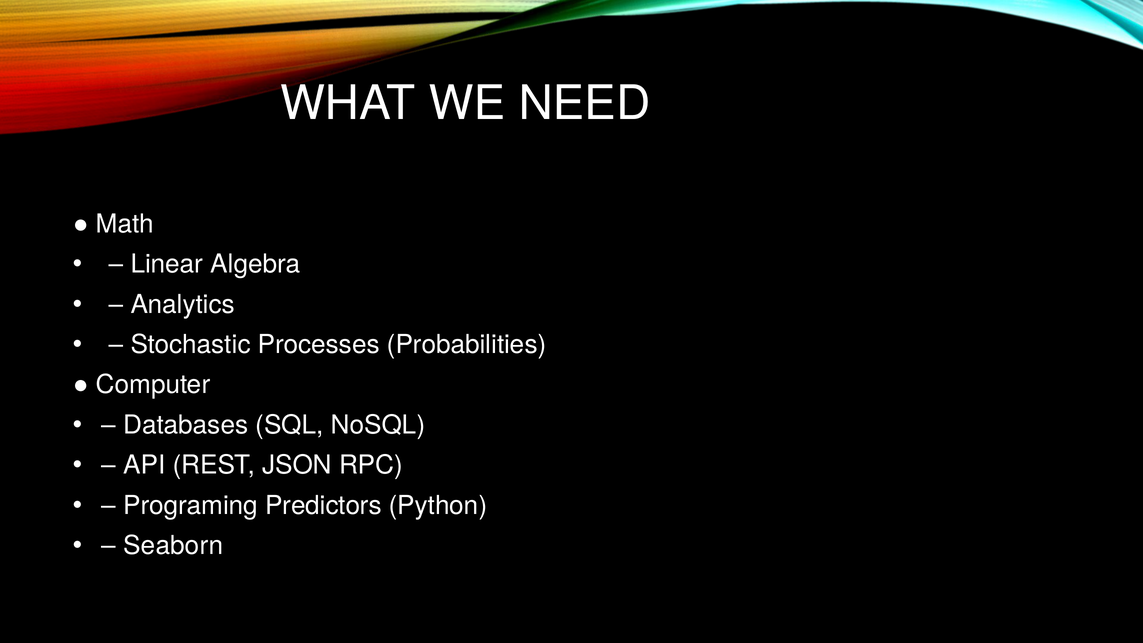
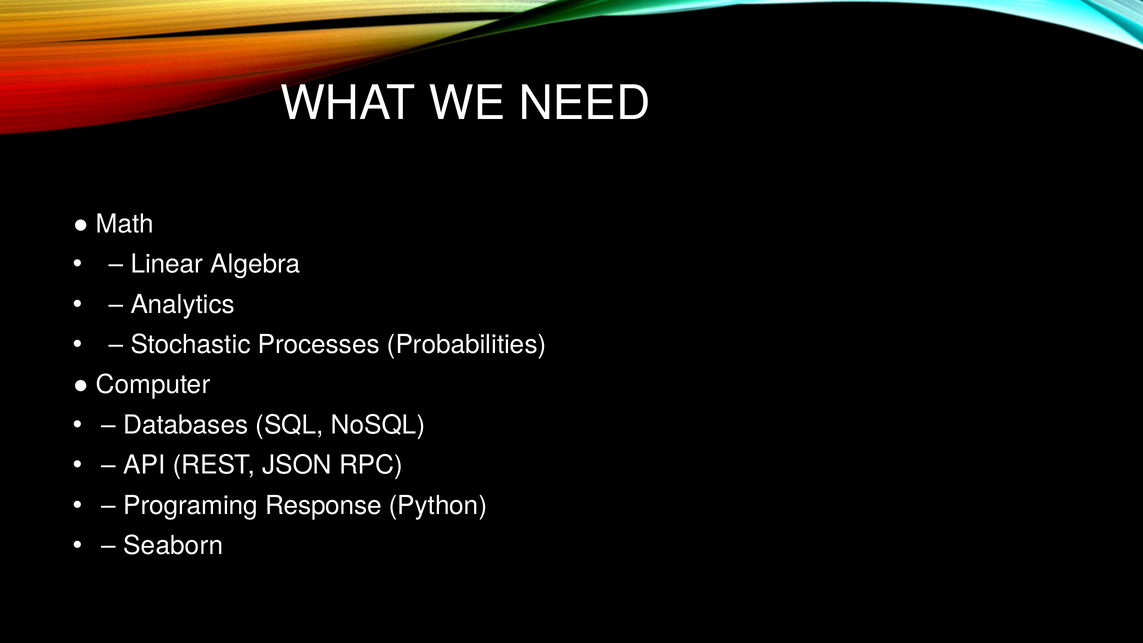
Predictors: Predictors -> Response (323, 505)
